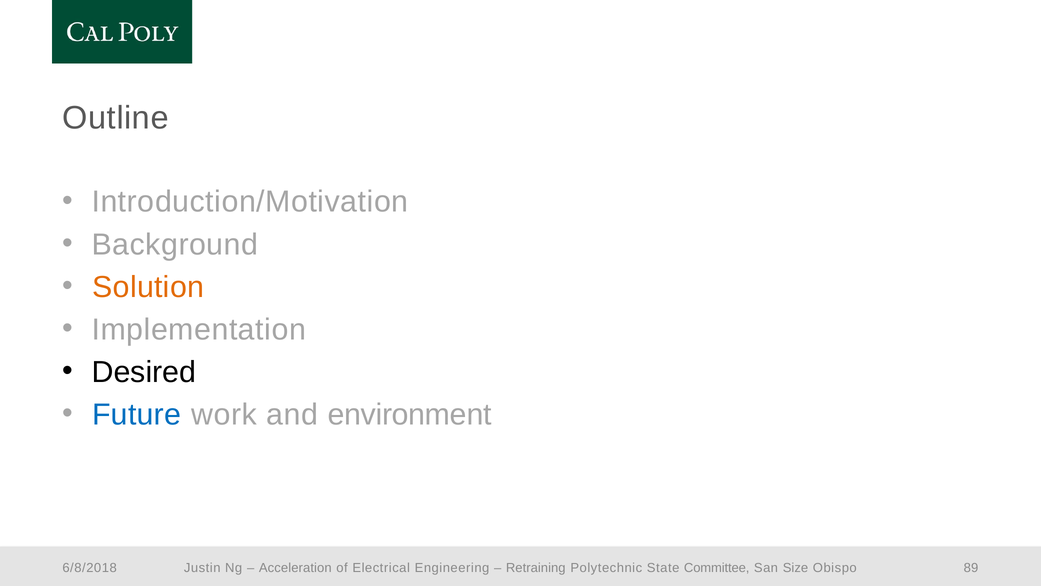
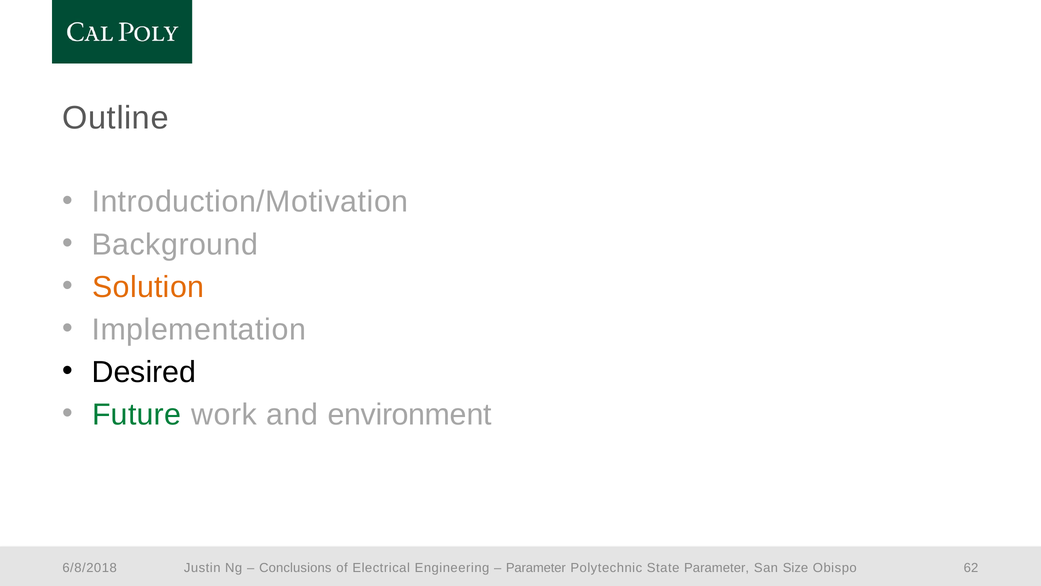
Future colour: blue -> green (137, 414)
Acceleration: Acceleration -> Conclusions (295, 567)
Retraining: Retraining -> Parameter (536, 567)
State Committee: Committee -> Parameter (717, 567)
89: 89 -> 62 (971, 567)
